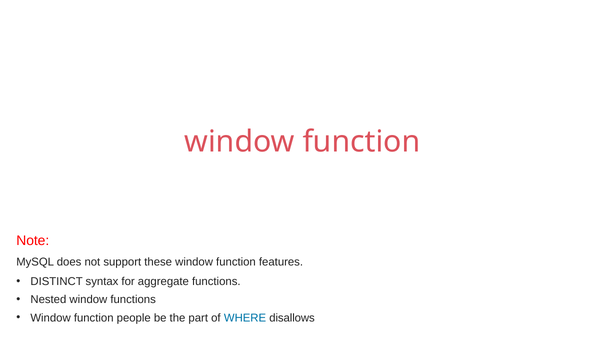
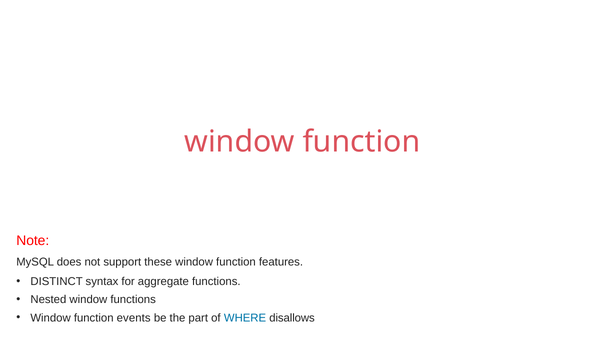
people: people -> events (134, 318)
